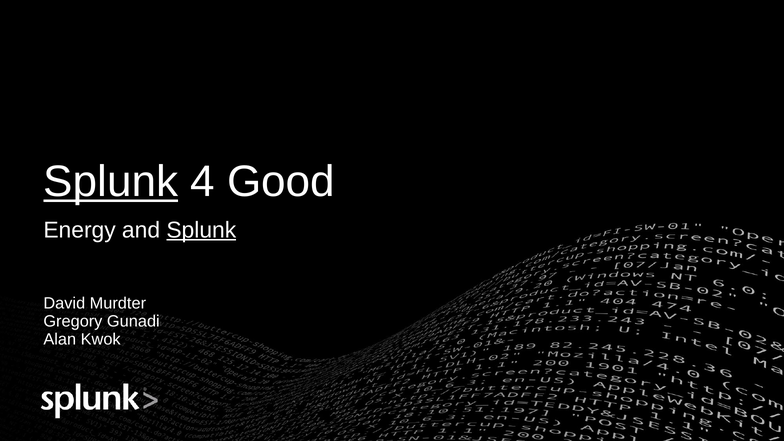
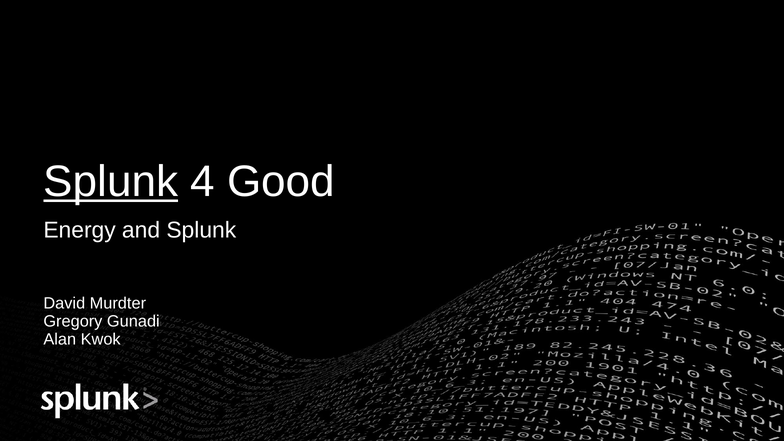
Splunk underline: present -> none (201, 230)
